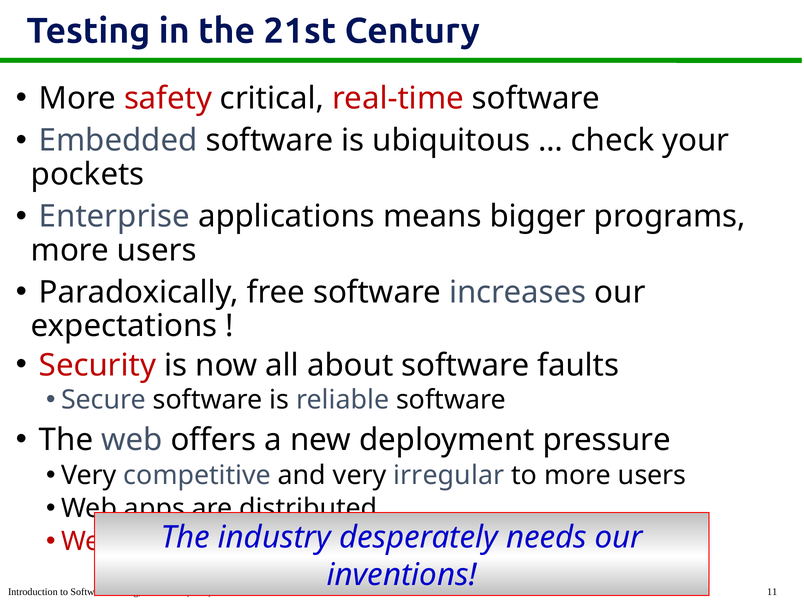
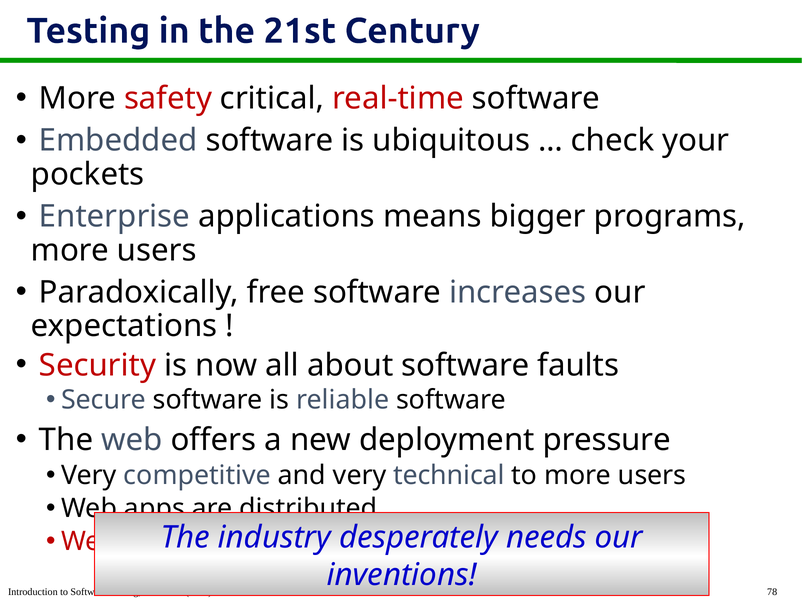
irregular: irregular -> technical (449, 475)
11: 11 -> 78 (772, 592)
